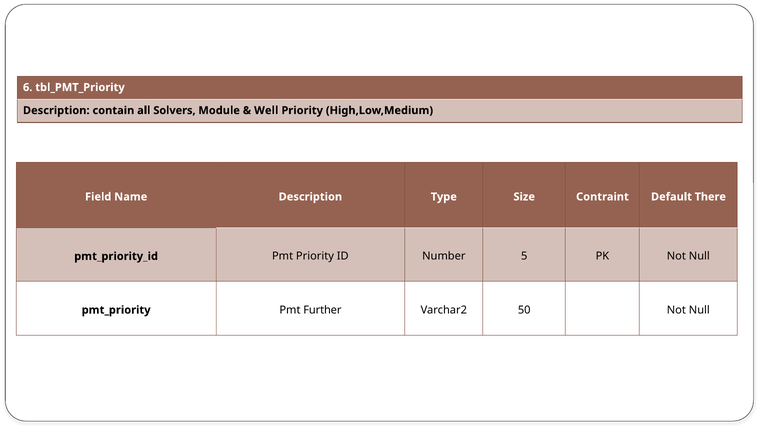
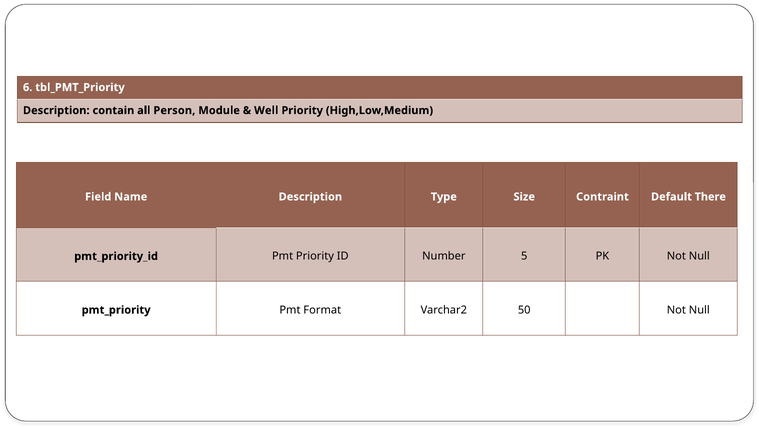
Solvers: Solvers -> Person (174, 110)
Further: Further -> Format (322, 310)
